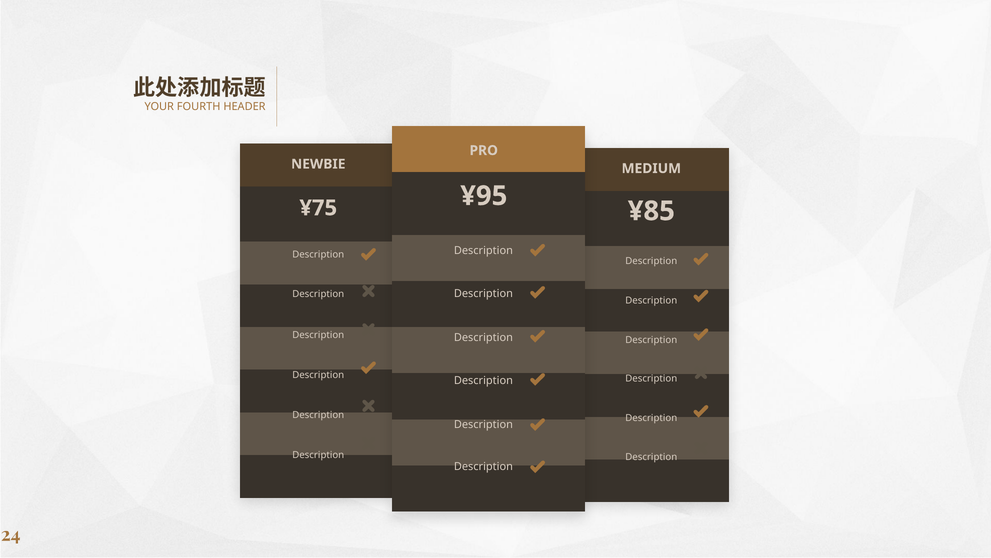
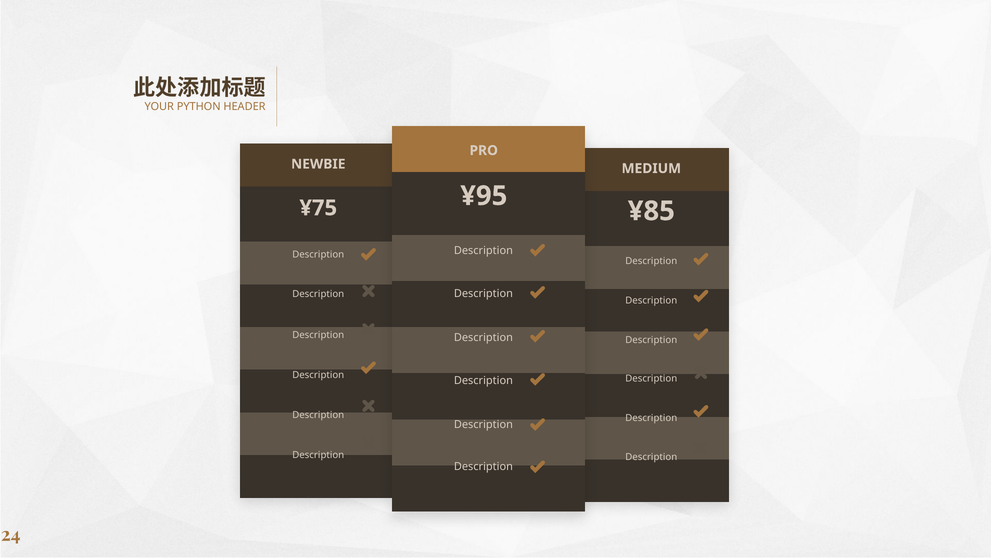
FOURTH: FOURTH -> PYTHON (199, 106)
